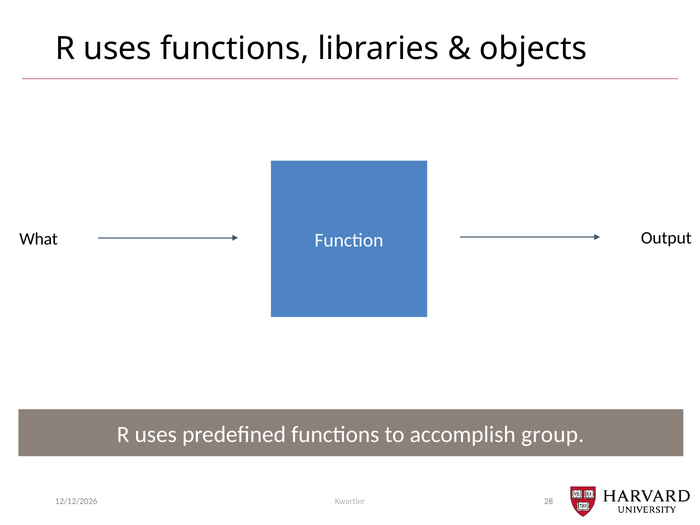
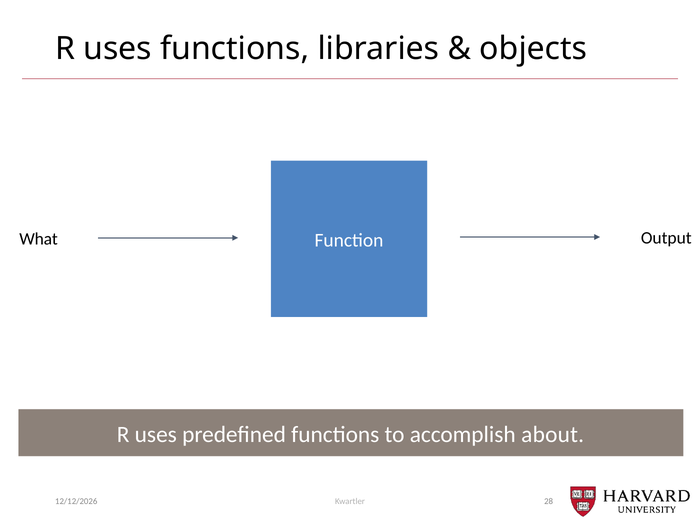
group: group -> about (553, 434)
